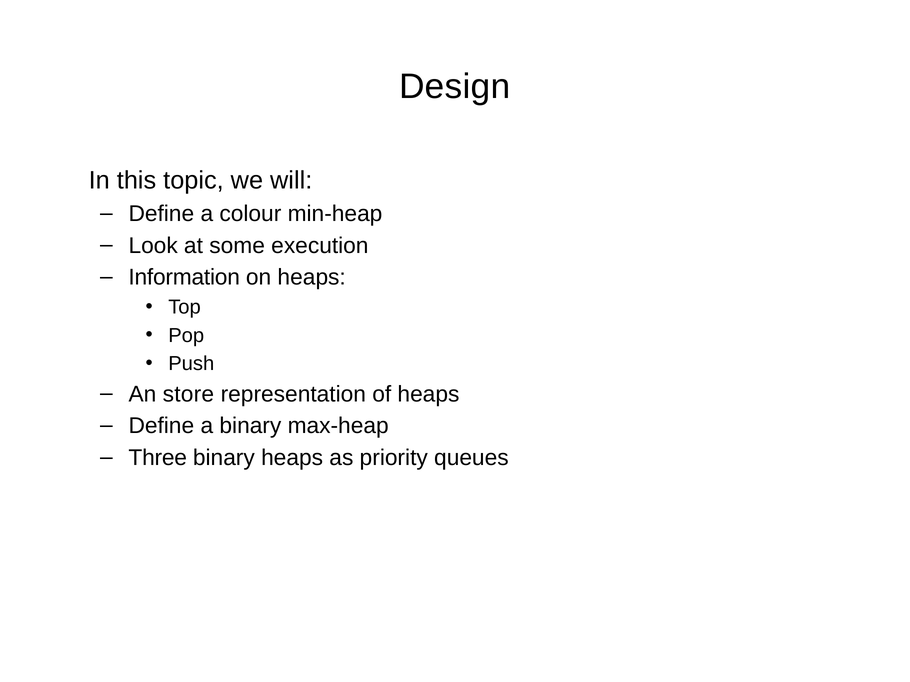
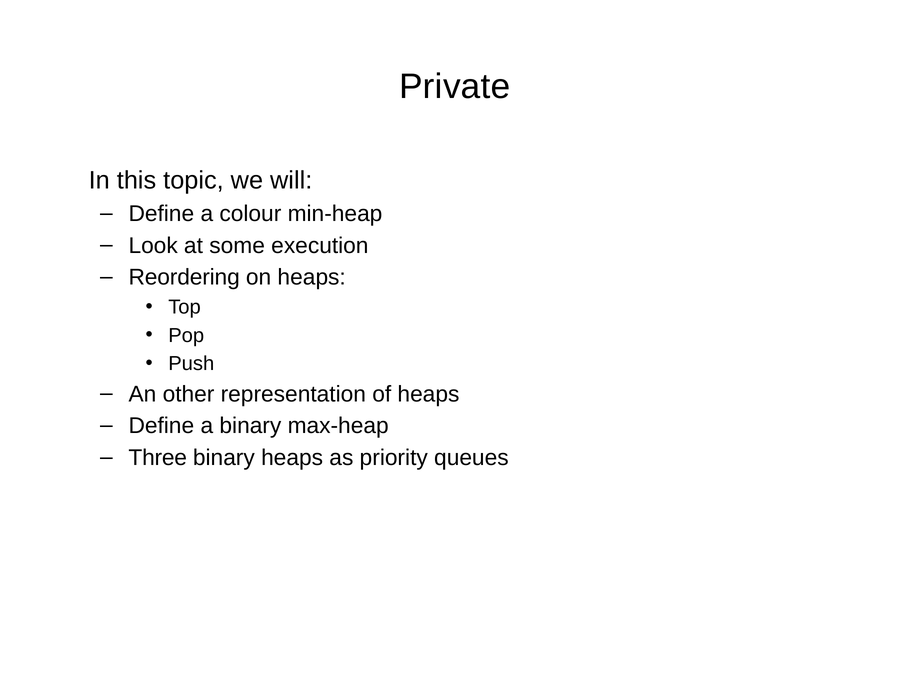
Design: Design -> Private (455, 87)
Information: Information -> Reordering (184, 278)
store: store -> other (189, 394)
